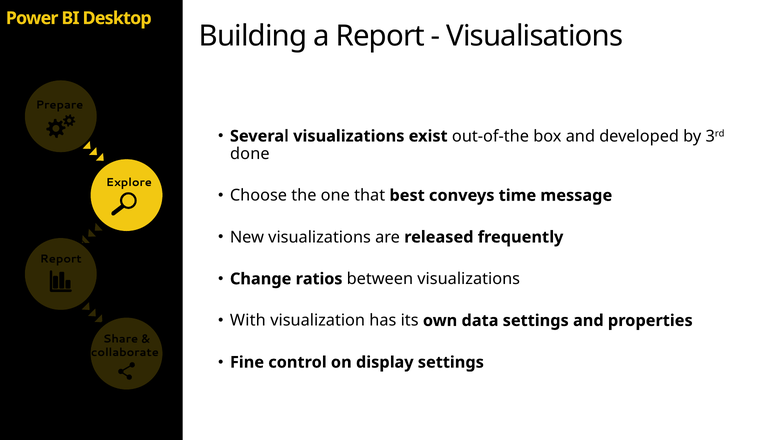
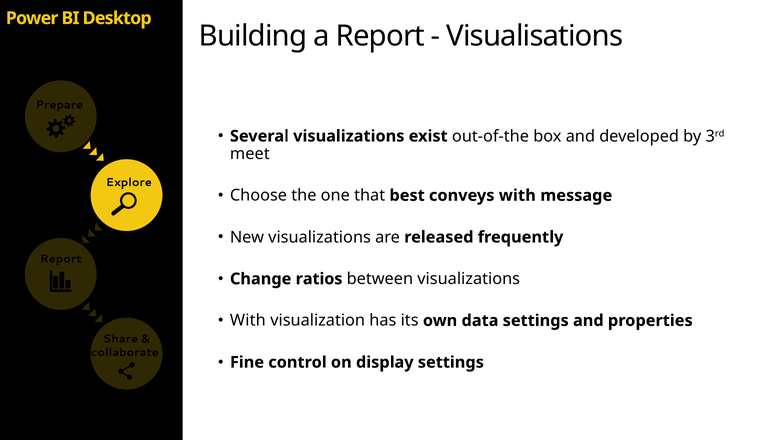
done: done -> meet (250, 154)
conveys time: time -> with (517, 195)
